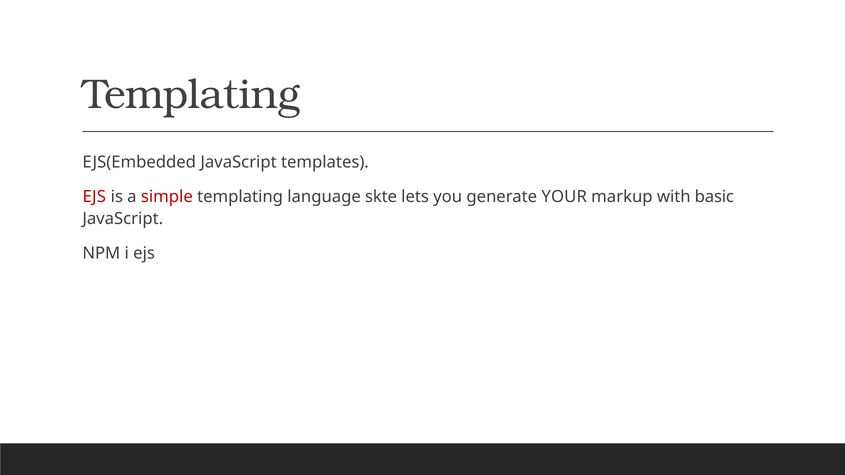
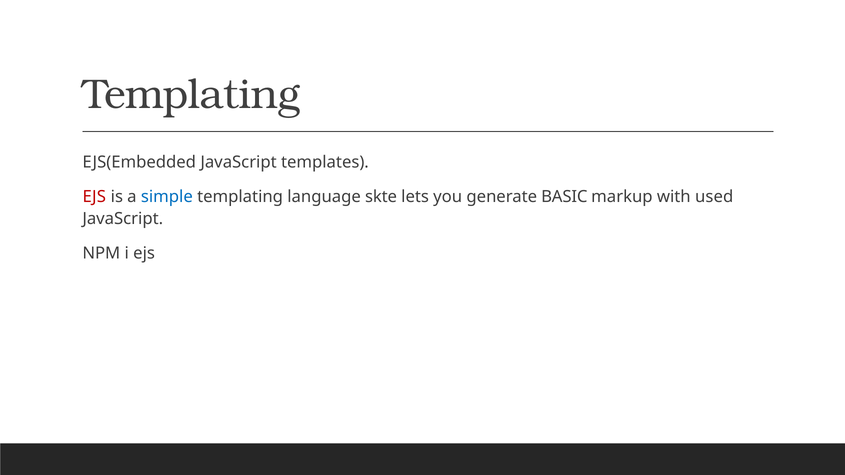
simple colour: red -> blue (167, 197)
YOUR: YOUR -> BASIC (564, 197)
basic: basic -> used (714, 197)
